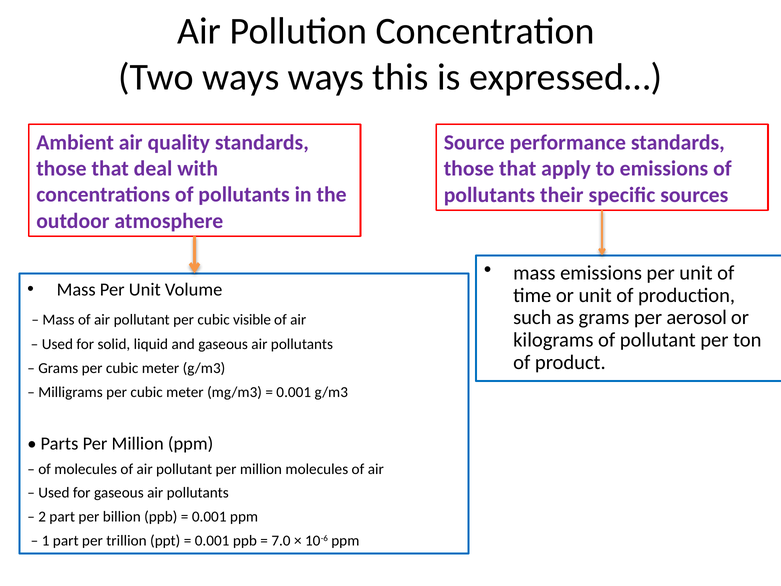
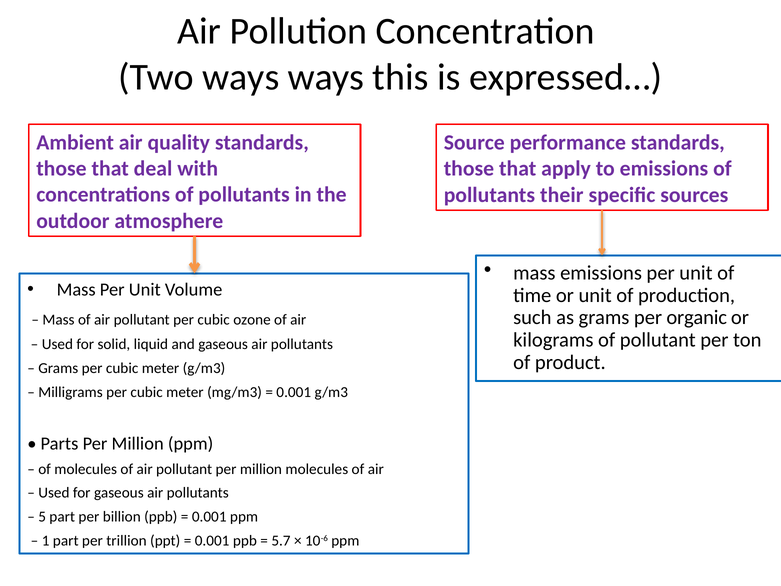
aerosol: aerosol -> organic (697, 318)
visible: visible -> ozone (252, 320)
2: 2 -> 5 (42, 517)
7.0: 7.0 -> 5.7 (281, 540)
